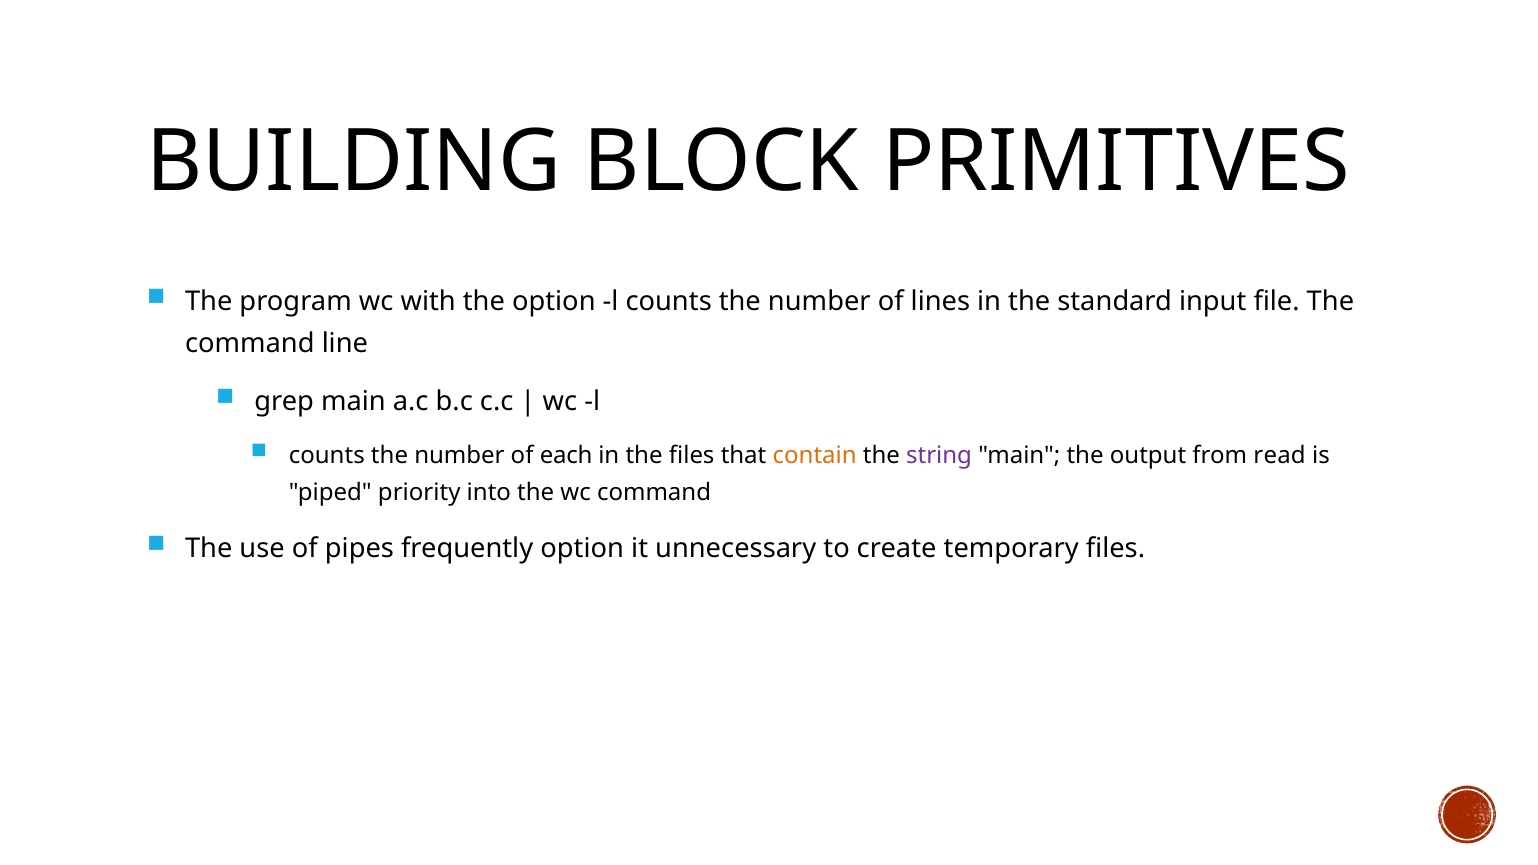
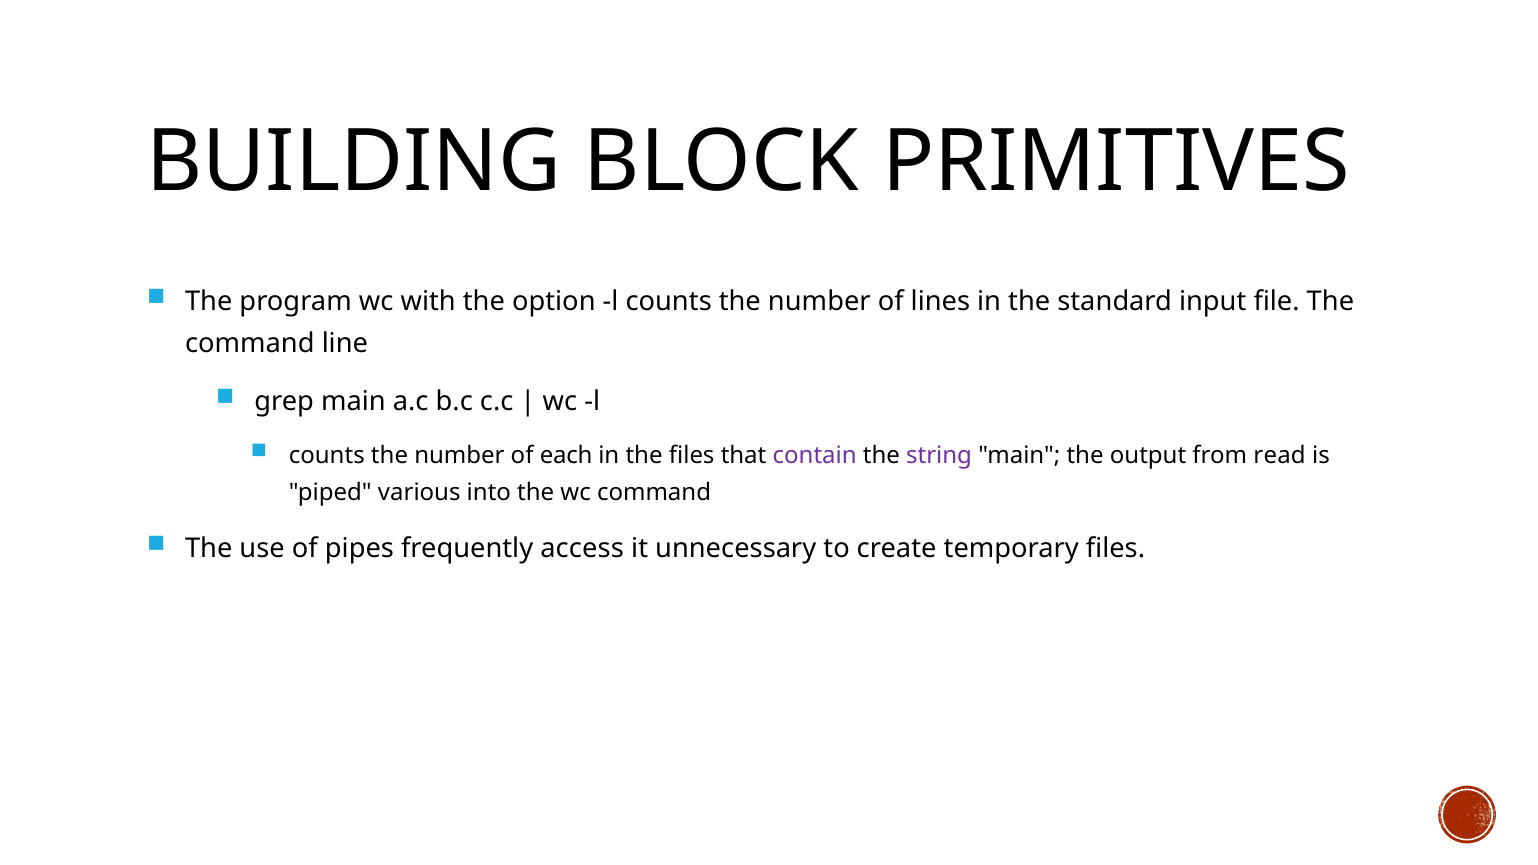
contain colour: orange -> purple (815, 455)
priority: priority -> various (419, 493)
frequently option: option -> access (582, 548)
